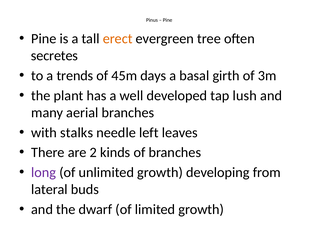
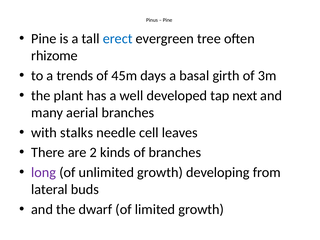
erect colour: orange -> blue (118, 39)
secretes: secretes -> rhizome (54, 56)
lush: lush -> next (245, 96)
left: left -> cell (149, 133)
